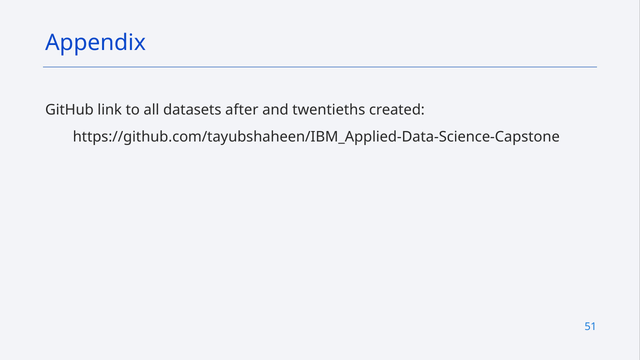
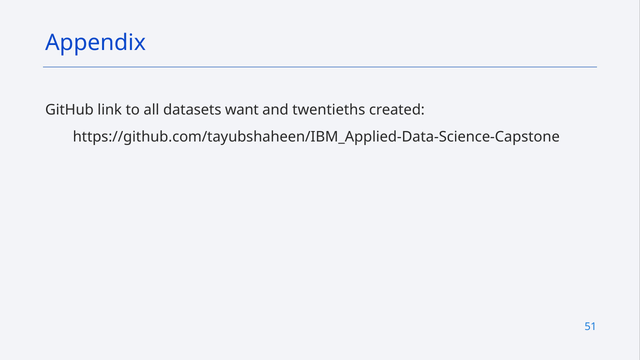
after: after -> want (242, 110)
